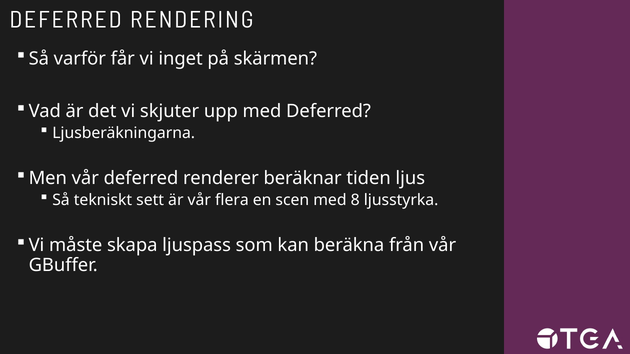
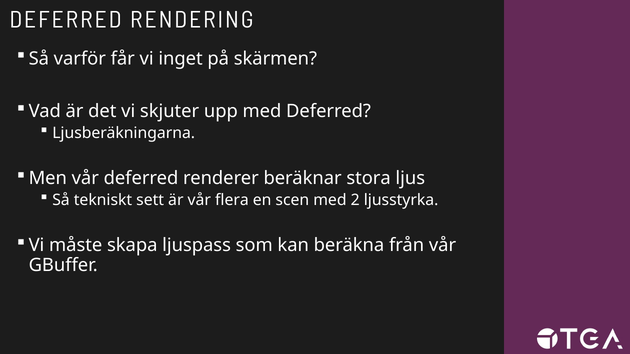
tiden: tiden -> stora (369, 178)
8: 8 -> 2 (355, 200)
